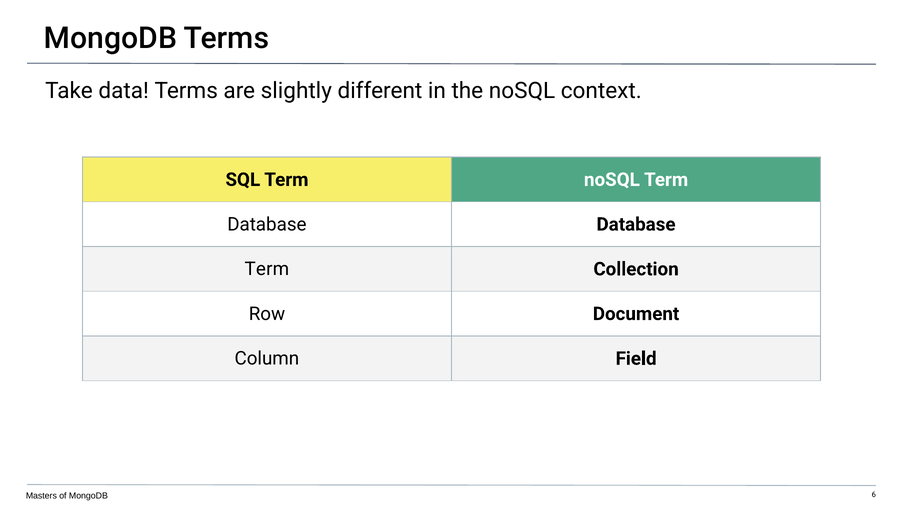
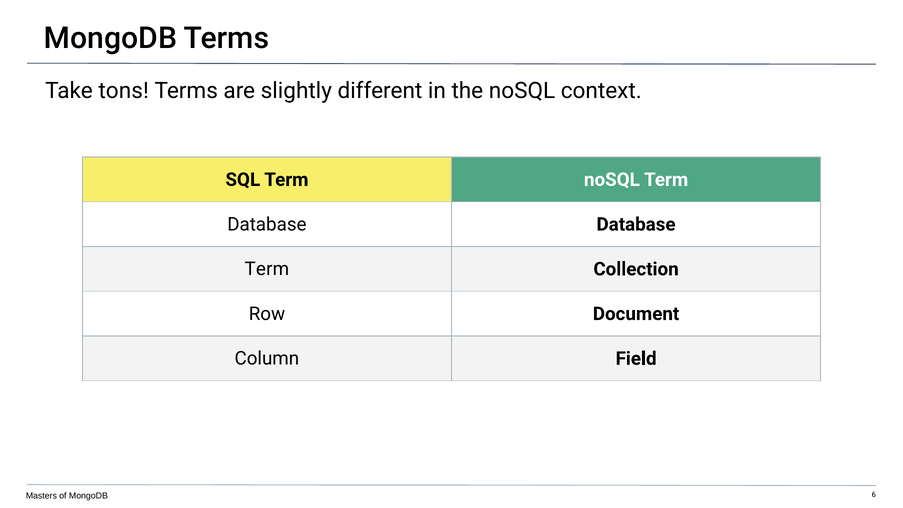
data: data -> tons (124, 91)
